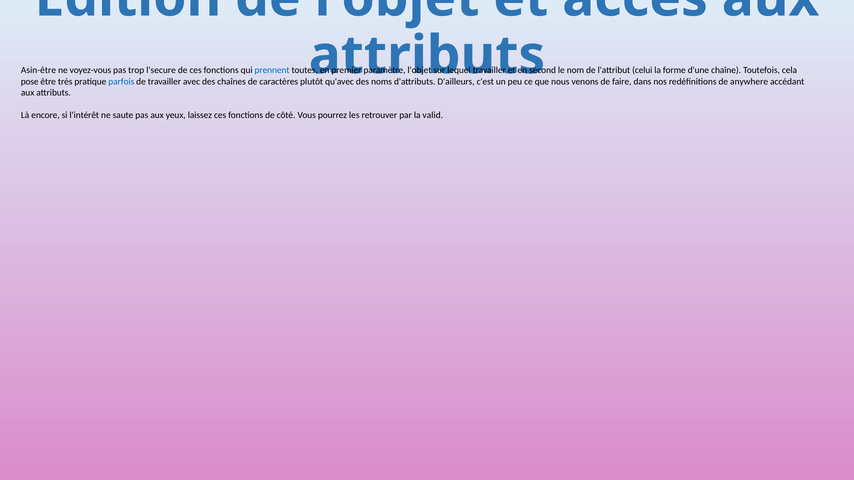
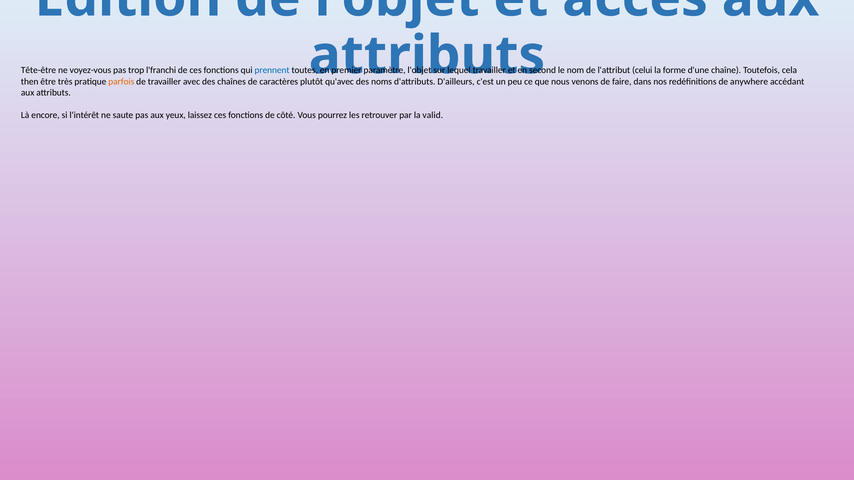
Asin-être: Asin-être -> Tête-être (39, 70)
l'secure: l'secure -> l'franchi (161, 70)
pose: pose -> then (30, 82)
parfois colour: blue -> orange (121, 82)
